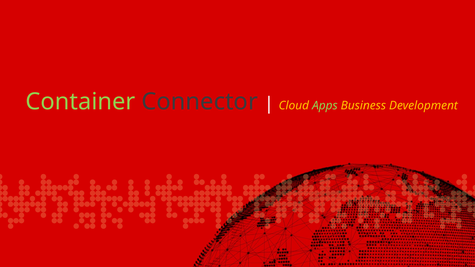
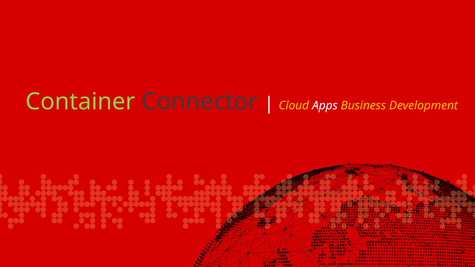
Apps colour: light green -> white (325, 106)
